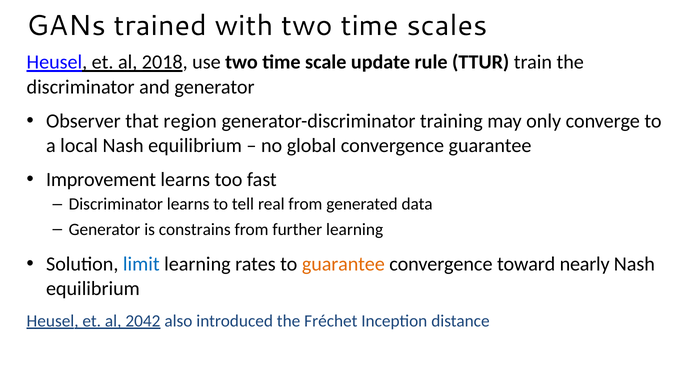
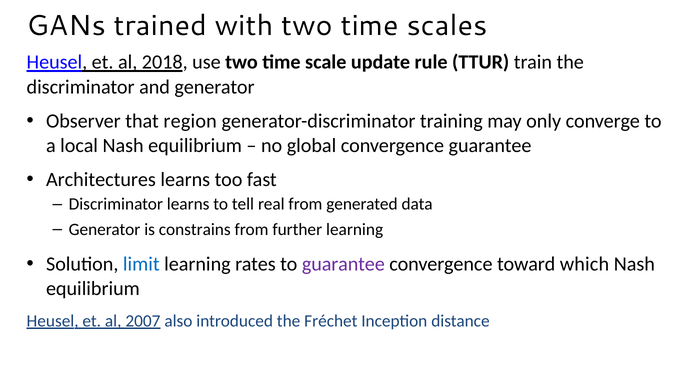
Improvement: Improvement -> Architectures (101, 180)
guarantee colour: orange -> purple (343, 264)
nearly: nearly -> which (584, 264)
2042: 2042 -> 2007 (143, 321)
